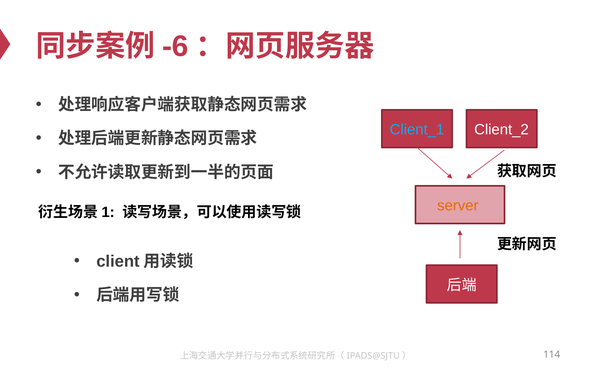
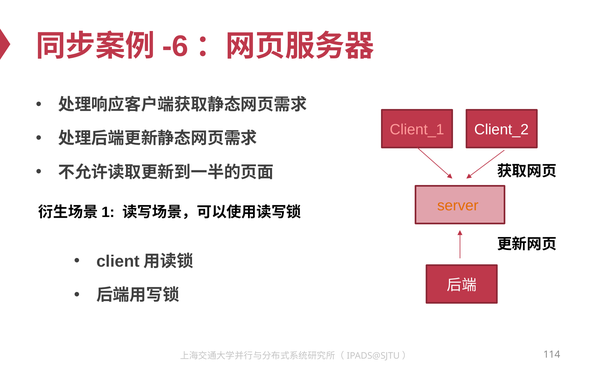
Client_1 colour: light blue -> pink (417, 130)
